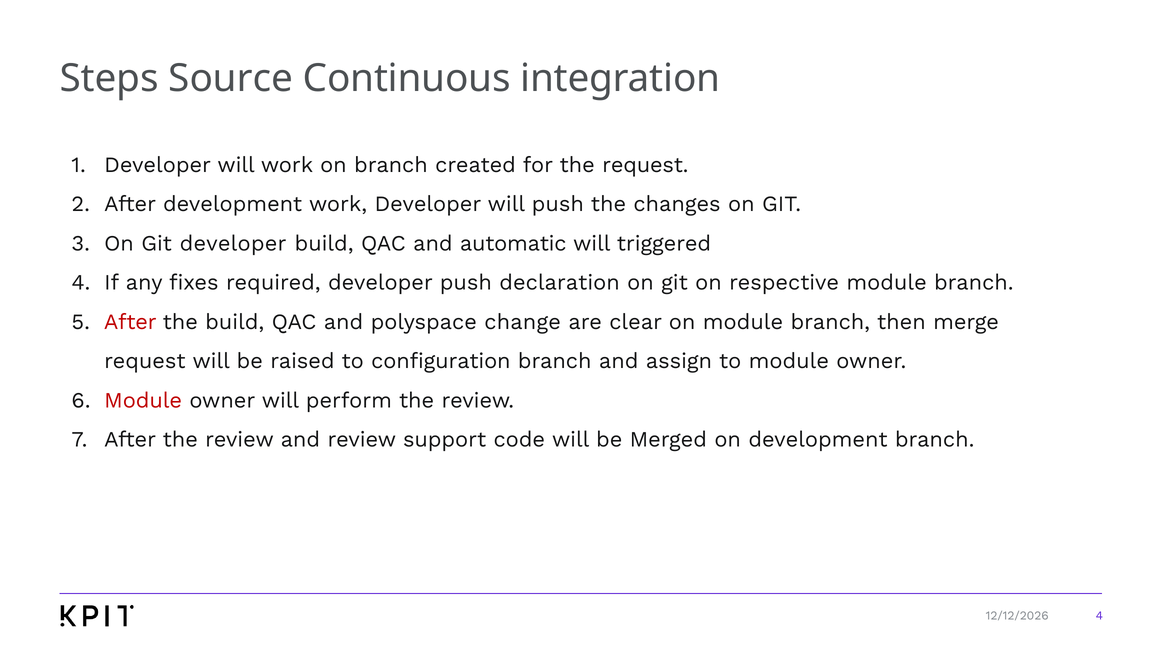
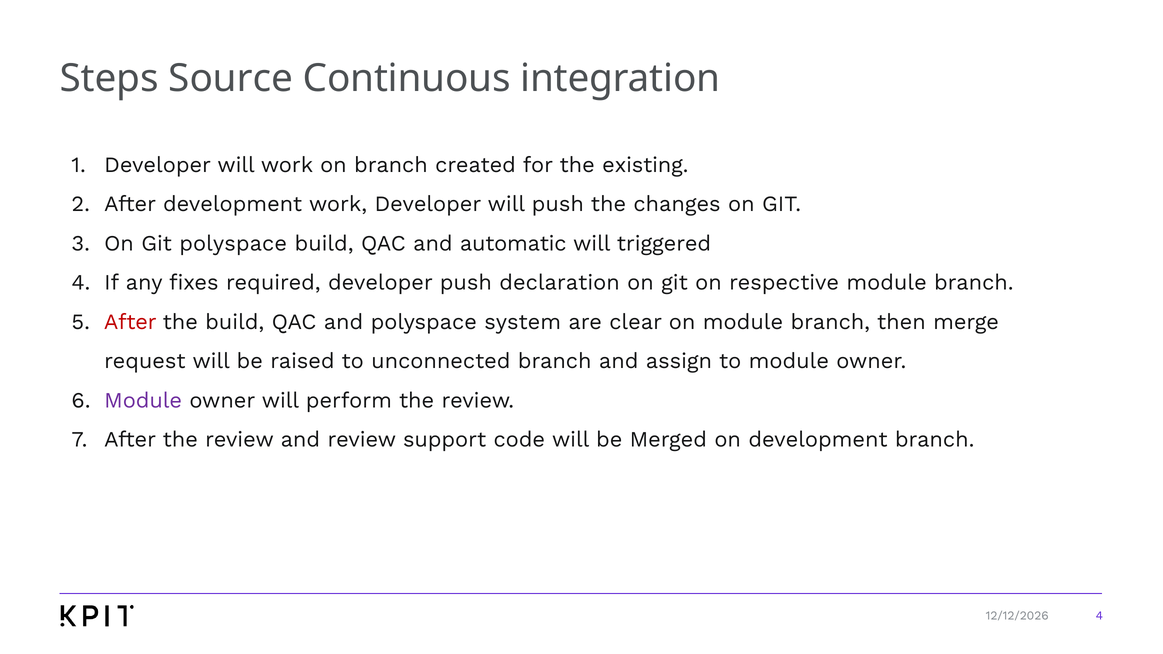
the request: request -> existing (645, 165)
Git developer: developer -> polyspace (233, 243)
change: change -> system (523, 322)
configuration: configuration -> unconnected (441, 361)
Module colour: red -> purple (143, 400)
